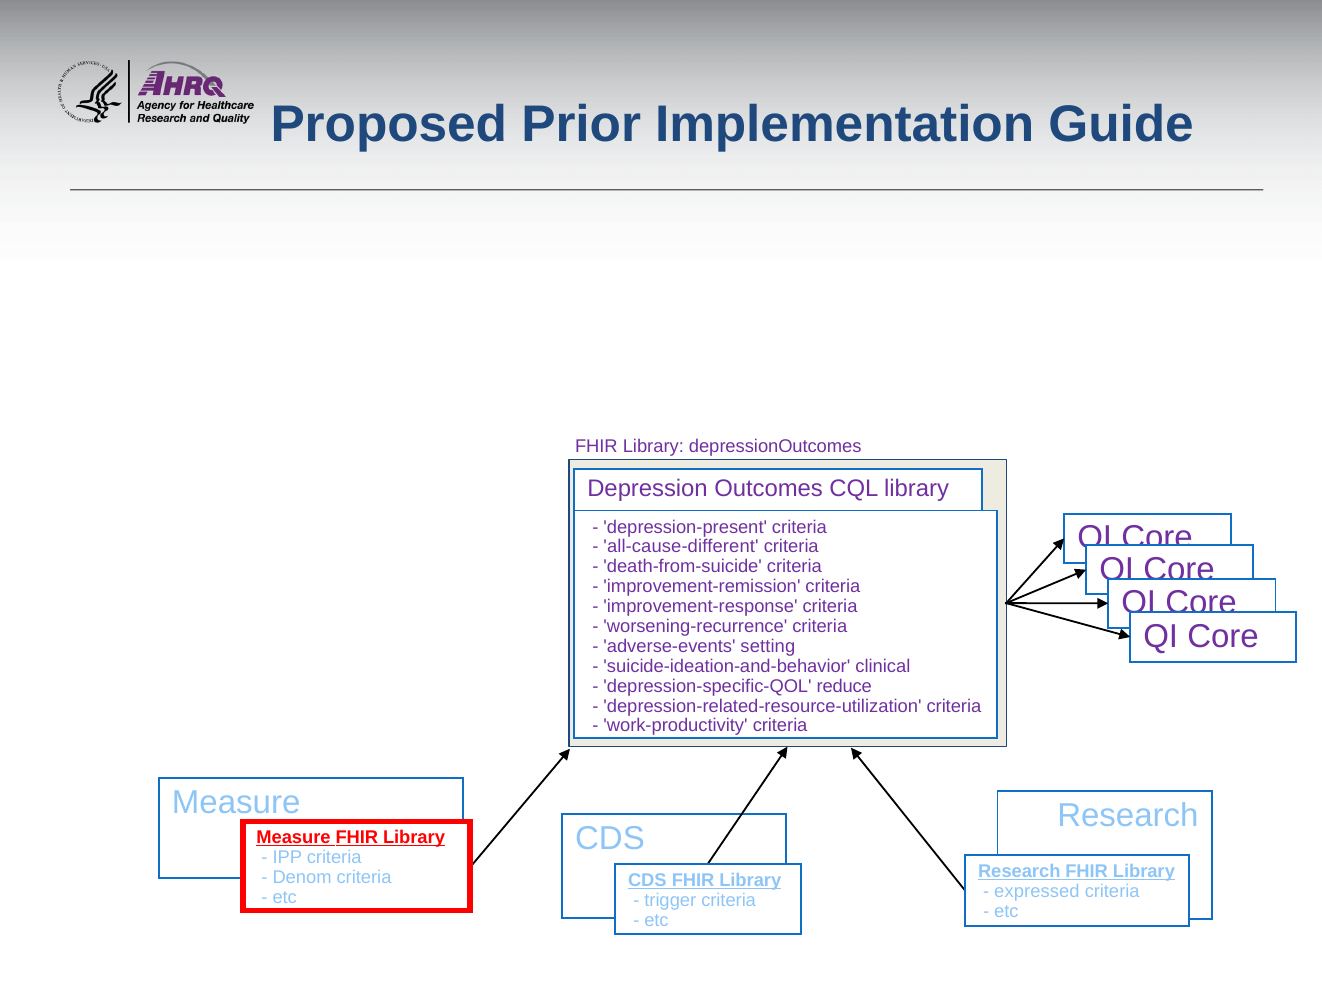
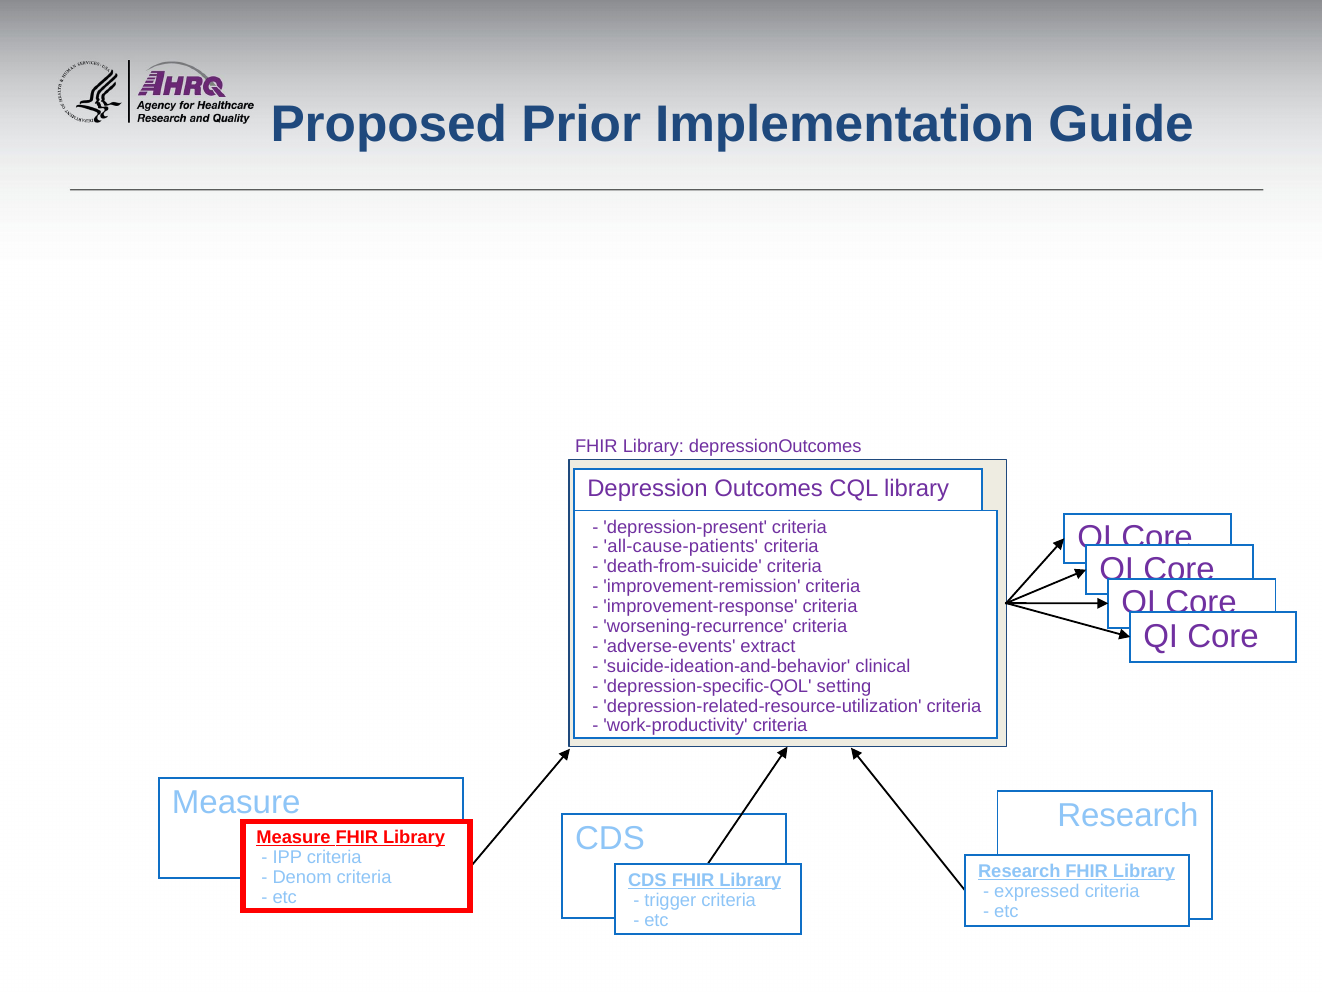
all-cause-different: all-cause-different -> all-cause-patients (681, 547)
setting: setting -> extract (768, 646)
reduce: reduce -> setting (844, 686)
